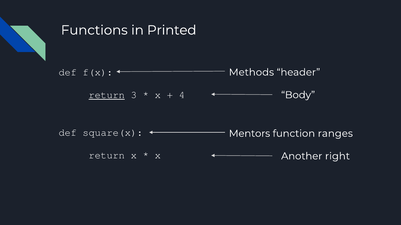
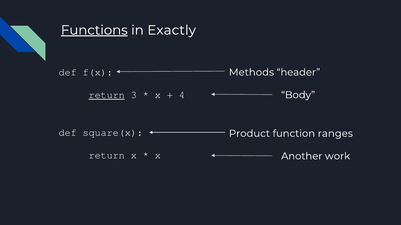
Functions underline: none -> present (94, 30)
Printed: Printed -> Exactly (172, 30)
Mentors: Mentors -> Product (249, 134)
right: right -> work (338, 157)
